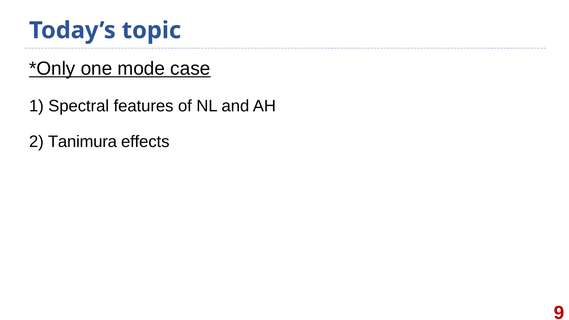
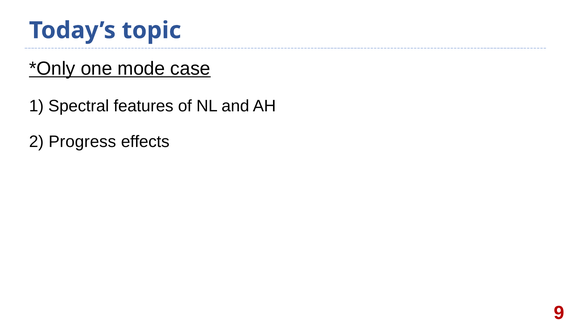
Tanimura: Tanimura -> Progress (82, 142)
